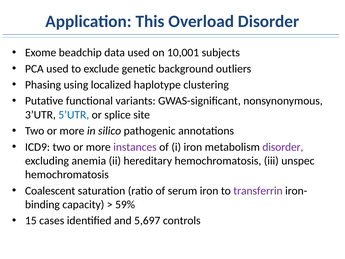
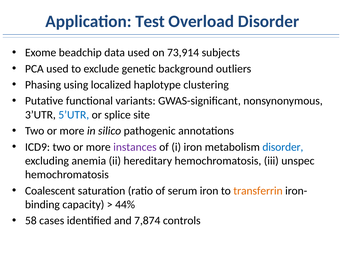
This: This -> Test (150, 21)
10,001: 10,001 -> 73,914 (183, 53)
disorder colour: purple -> blue (283, 147)
transferrin colour: purple -> orange (258, 191)
59%: 59% -> 44% (125, 204)
15: 15 -> 58 (31, 220)
5,697: 5,697 -> 7,874 (147, 220)
